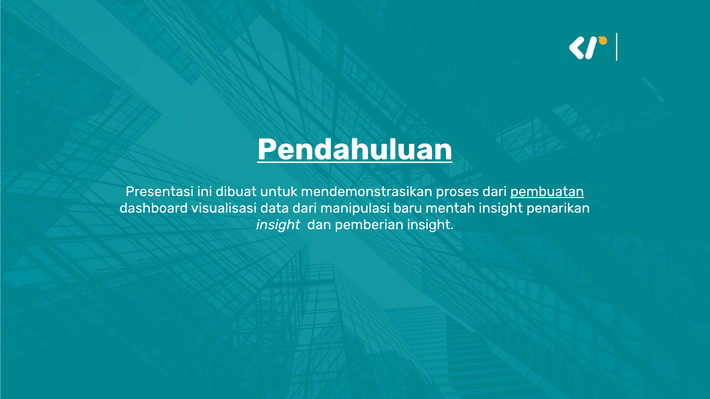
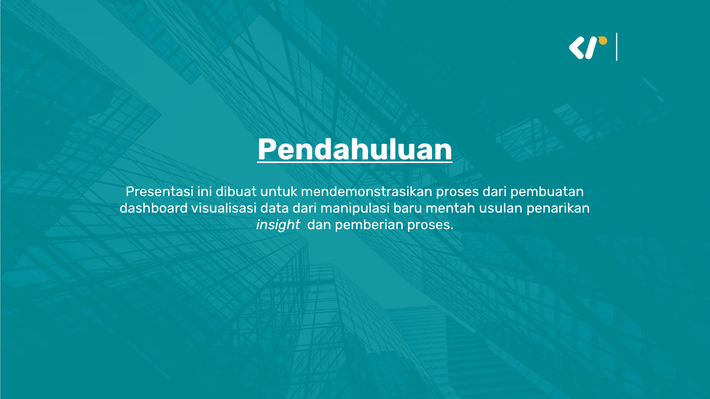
pembuatan underline: present -> none (547, 192)
mentah insight: insight -> usulan (501, 208)
pemberian insight: insight -> proses (430, 225)
